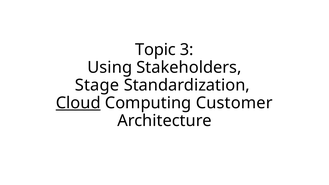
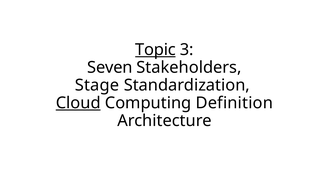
Topic underline: none -> present (156, 50)
Using: Using -> Seven (110, 67)
Customer: Customer -> Definition (234, 103)
